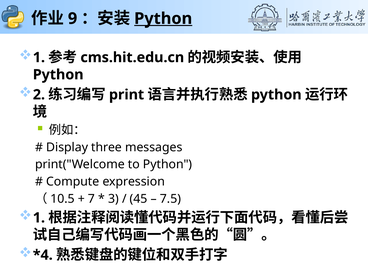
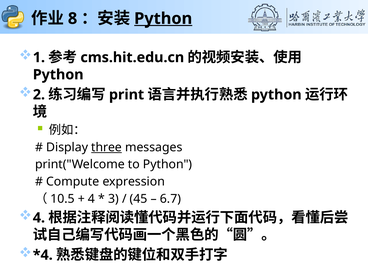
9: 9 -> 8 (73, 19)
three underline: none -> present (107, 147)
7: 7 -> 4 (91, 199)
7.5: 7.5 -> 6.7 (170, 199)
1: 1 -> 4 (39, 218)
